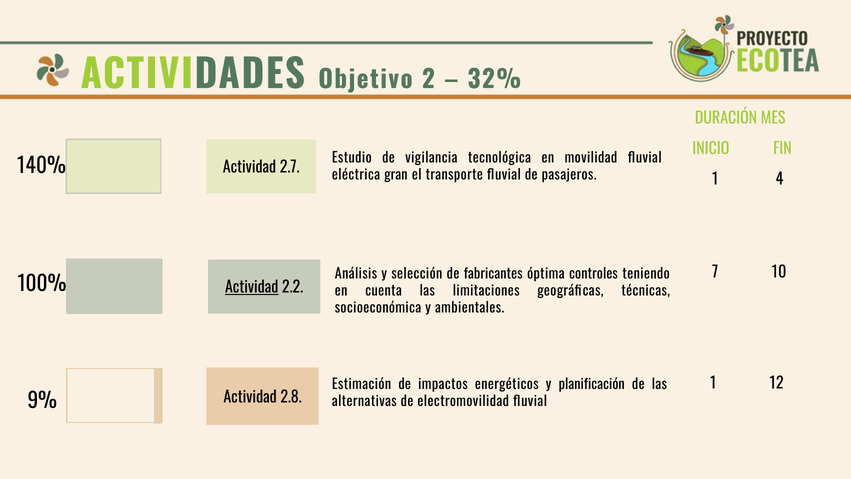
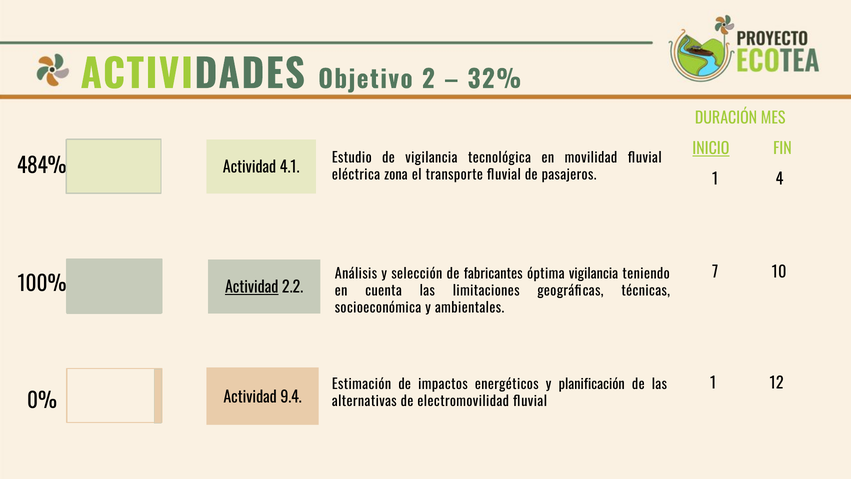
INICIO underline: none -> present (711, 149)
140%: 140% -> 484% (42, 166)
2.7: 2.7 -> 4.1 (290, 168)
gran: gran -> zona (396, 175)
óptima controles: controles -> vigilancia (593, 274)
2.8: 2.8 -> 9.4 (291, 397)
9%: 9% -> 0% (42, 401)
